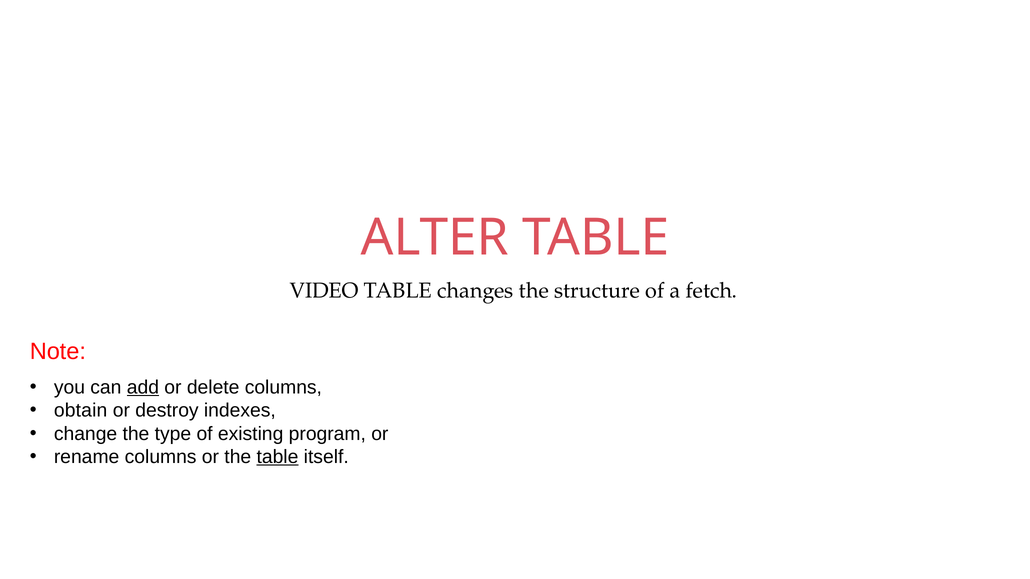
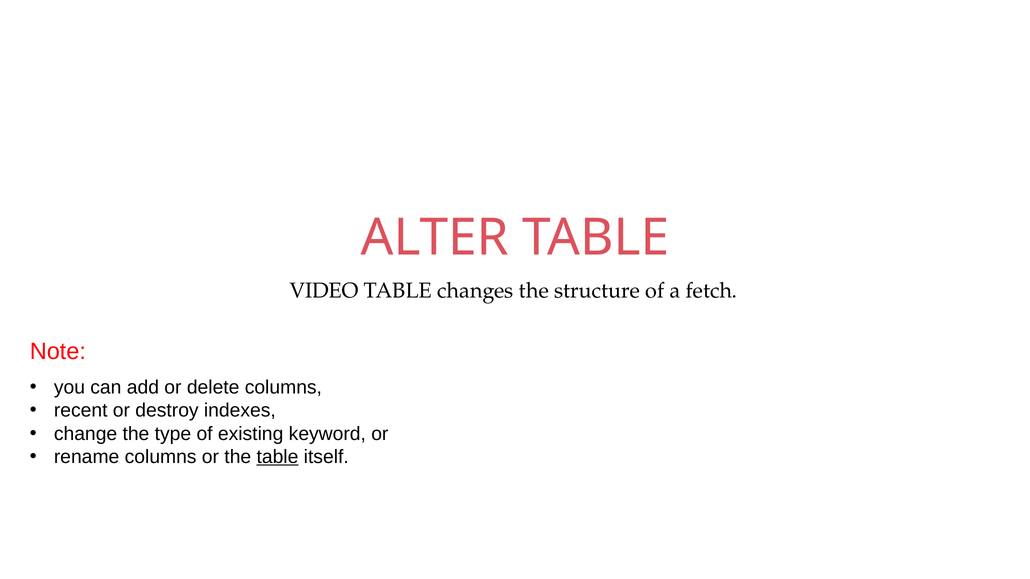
add underline: present -> none (143, 388)
obtain: obtain -> recent (81, 411)
program: program -> keyword (327, 434)
